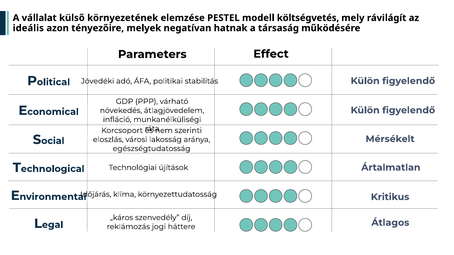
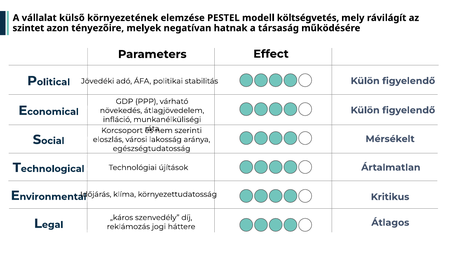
ideális: ideális -> szintet (28, 28)
